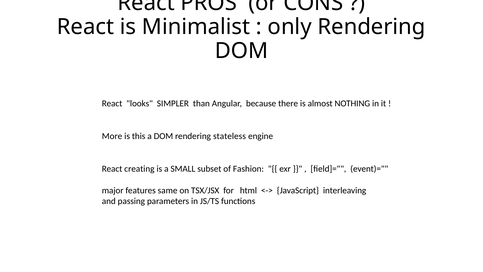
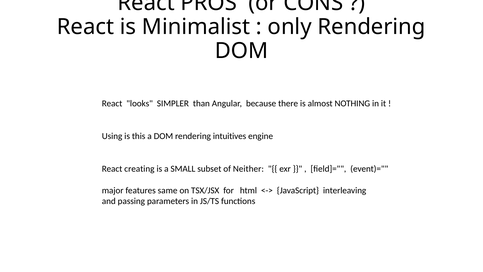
More: More -> Using (112, 136)
stateless: stateless -> intuitives (230, 136)
Fashion: Fashion -> Neither (248, 168)
